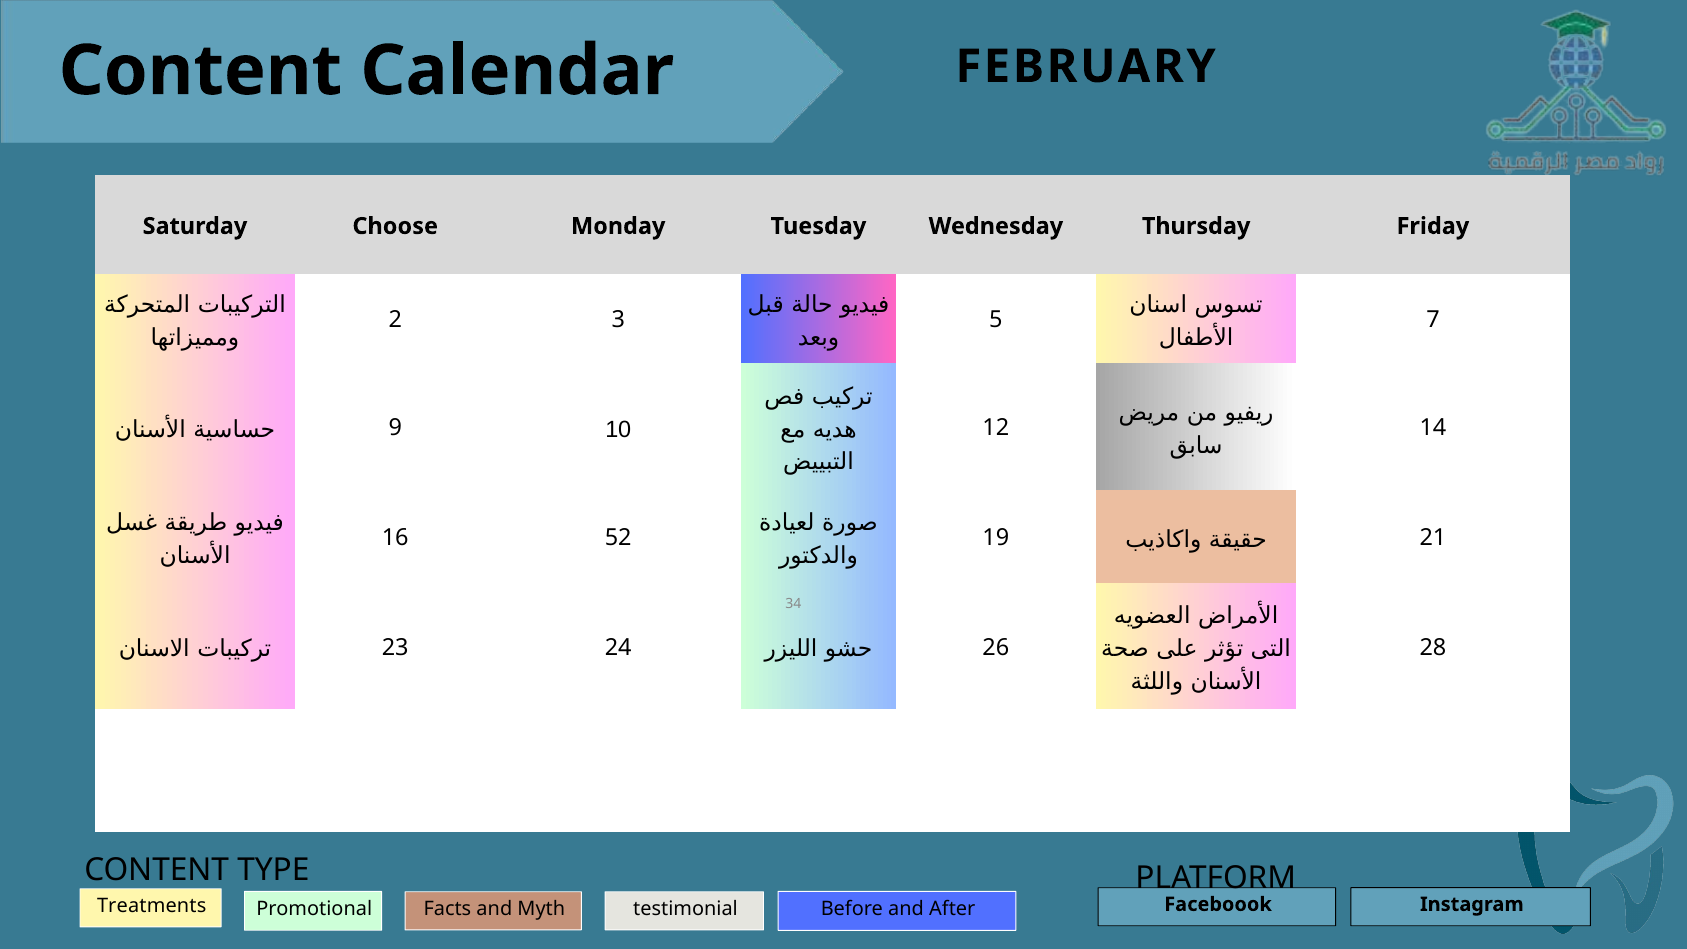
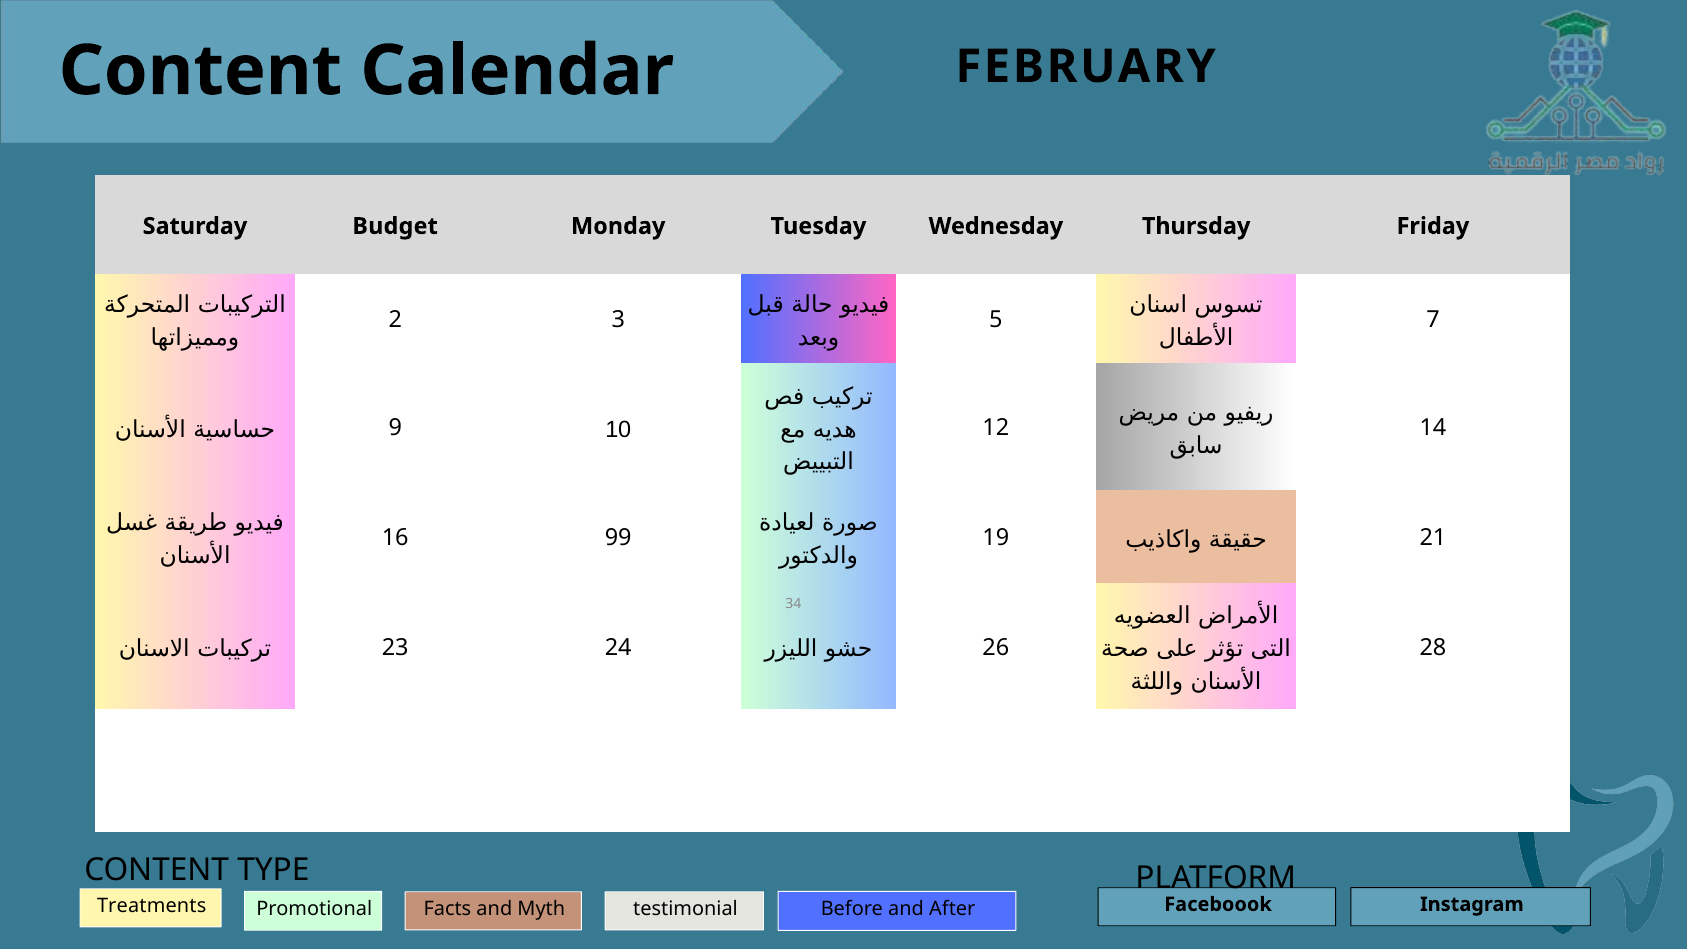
Choose: Choose -> Budget (395, 226)
52: 52 -> 99 (618, 538)
